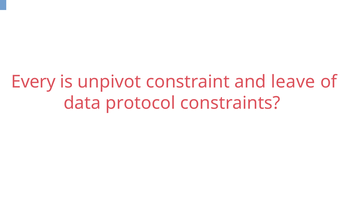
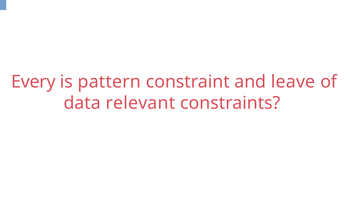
unpivot: unpivot -> pattern (109, 82)
protocol: protocol -> relevant (140, 103)
